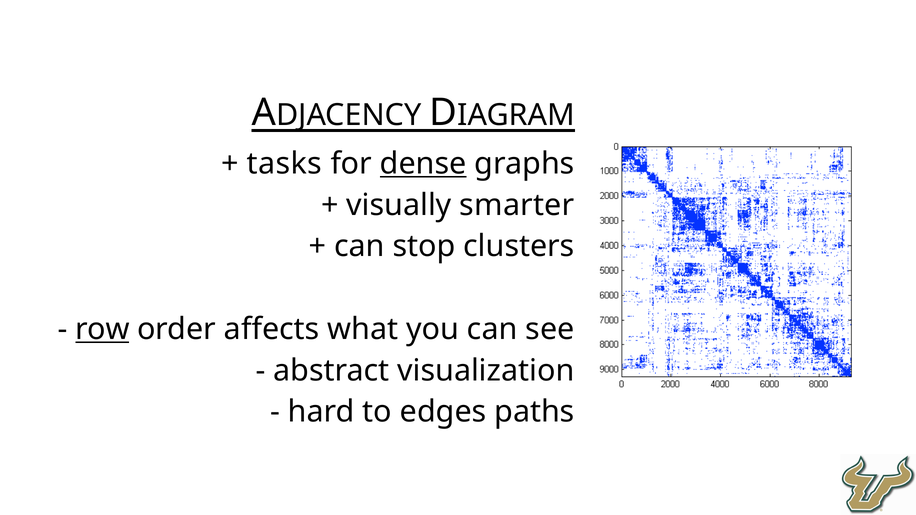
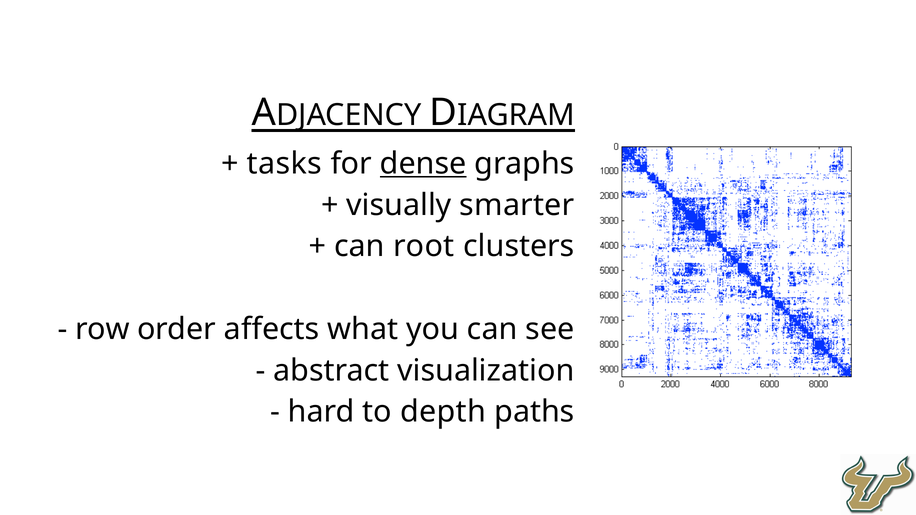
stop: stop -> root (424, 246)
row underline: present -> none (102, 329)
edges: edges -> depth (443, 412)
